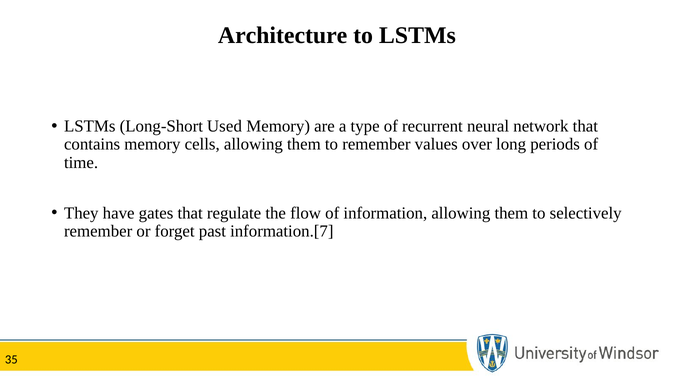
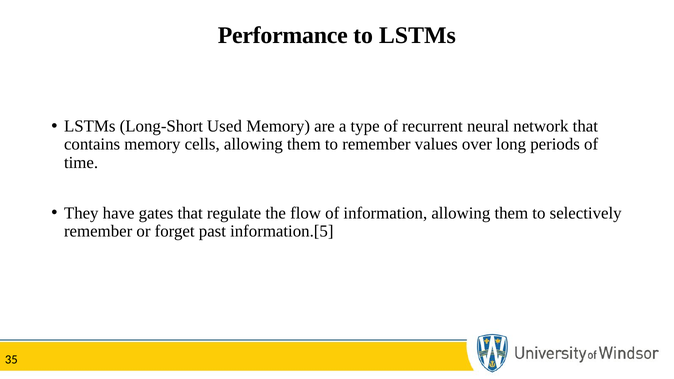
Architecture: Architecture -> Performance (283, 35)
information.[7: information.[7 -> information.[5 (282, 231)
